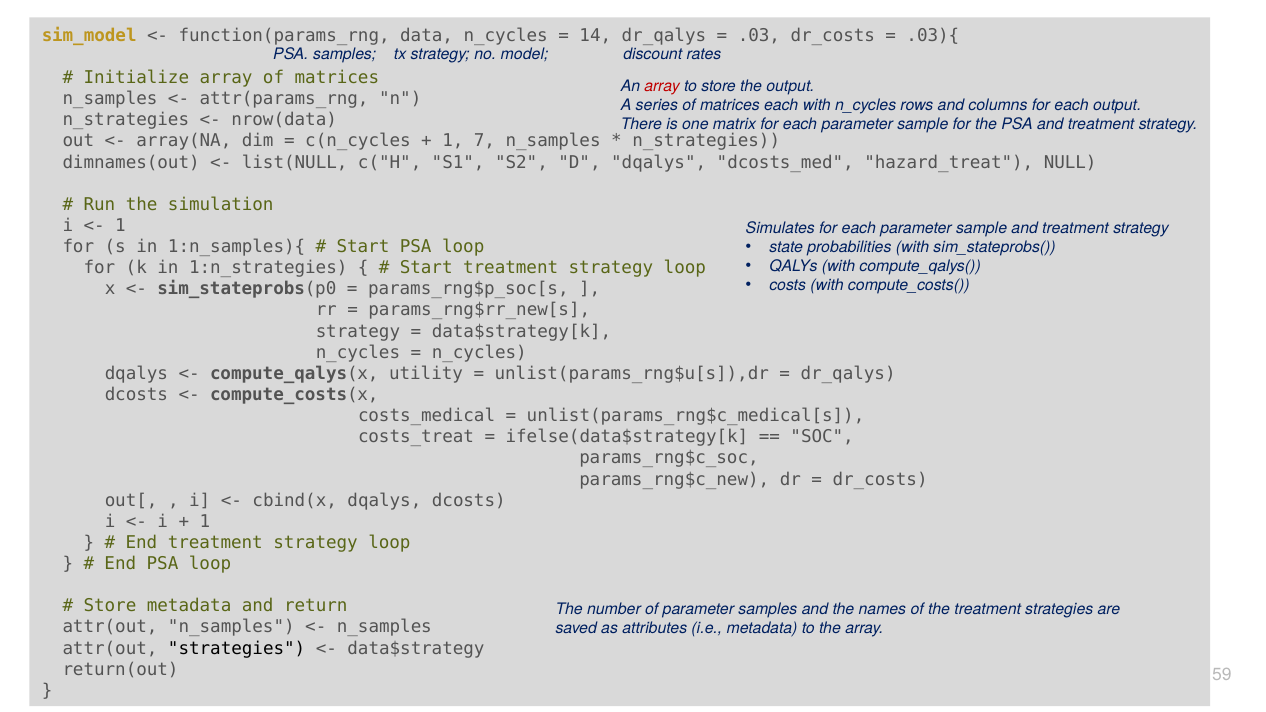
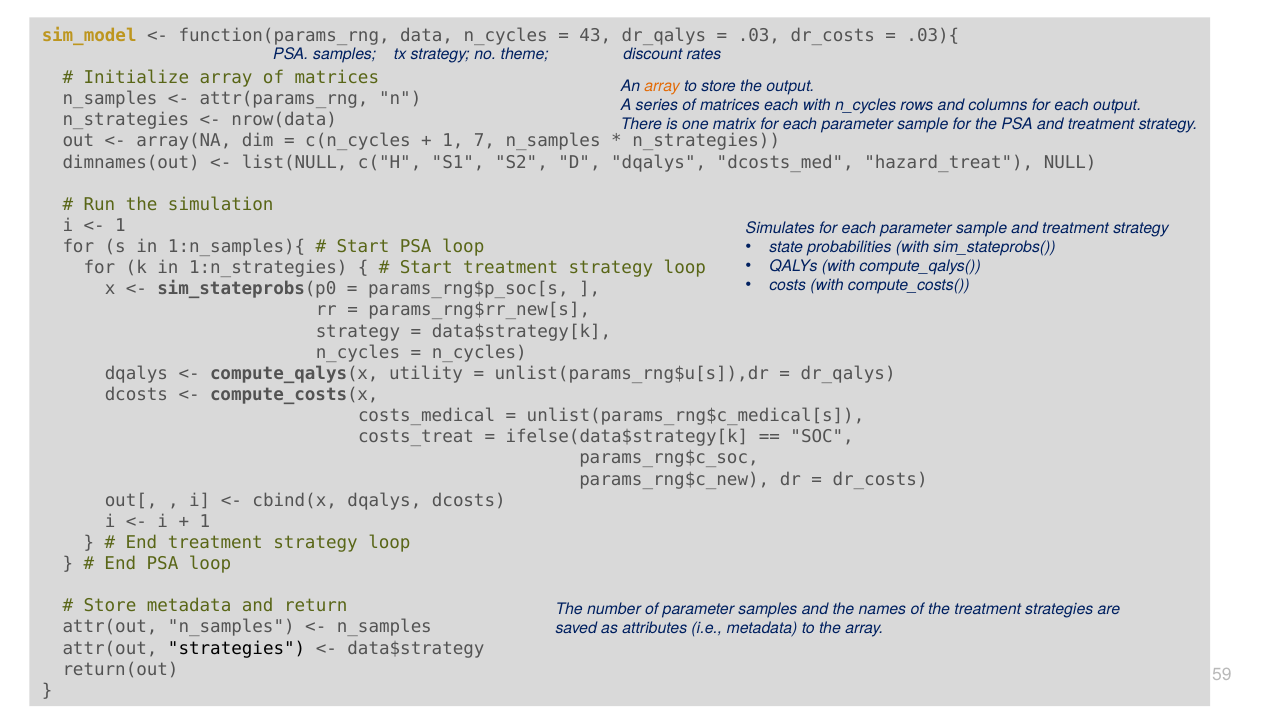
14: 14 -> 43 (595, 36)
no model: model -> theme (525, 54)
array colour: red -> orange (662, 86)
